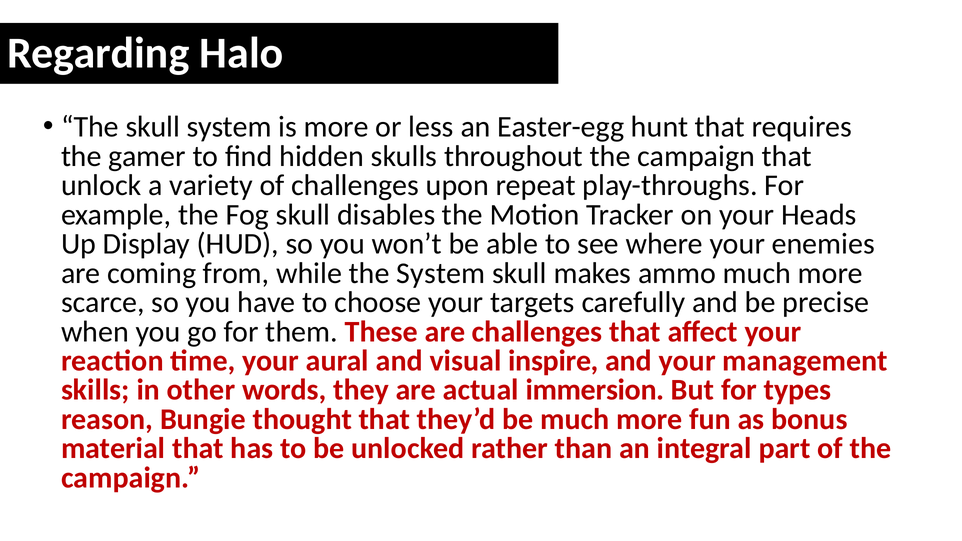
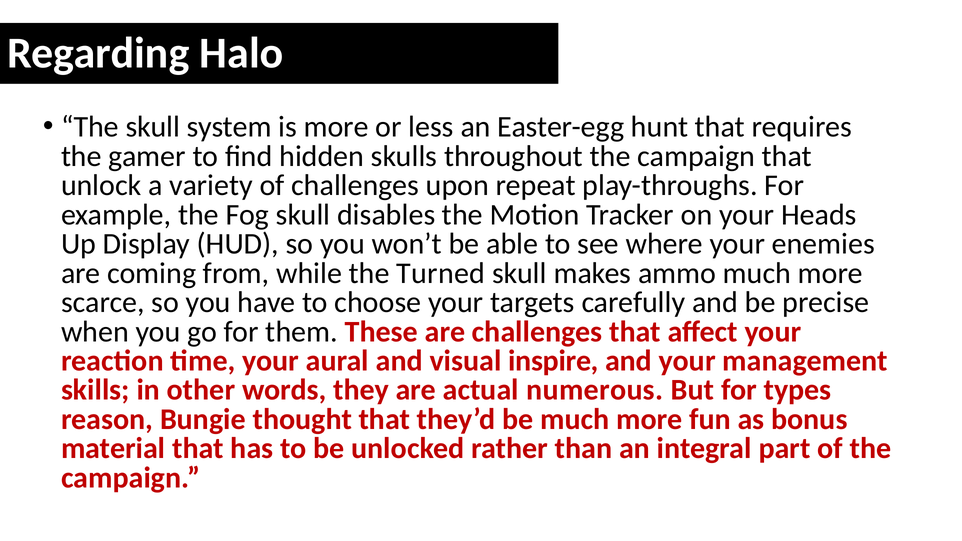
the System: System -> Turned (441, 273)
immersion: immersion -> numerous (595, 390)
